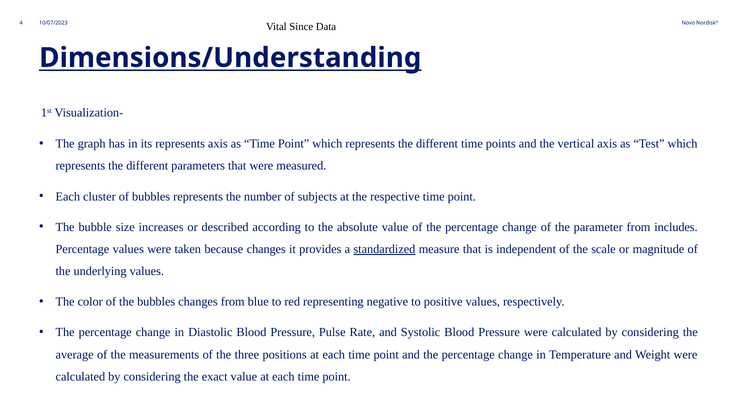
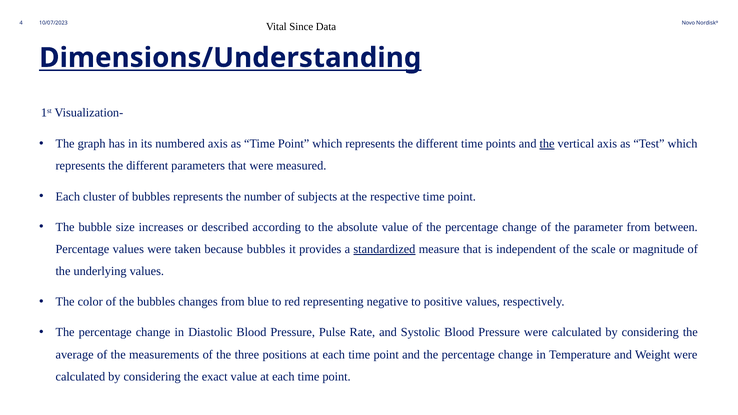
its represents: represents -> numbered (180, 144)
the underline: none -> present (547, 144)
includes: includes -> between (676, 227)
because changes: changes -> bubbles (266, 249)
